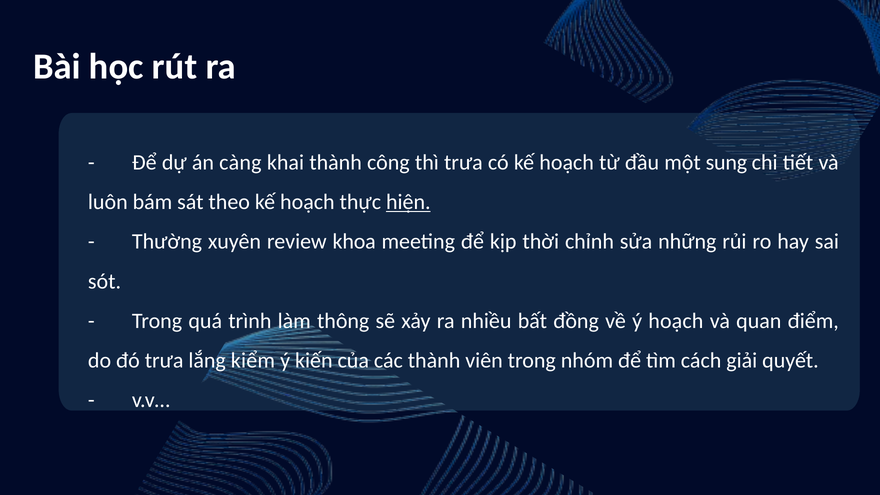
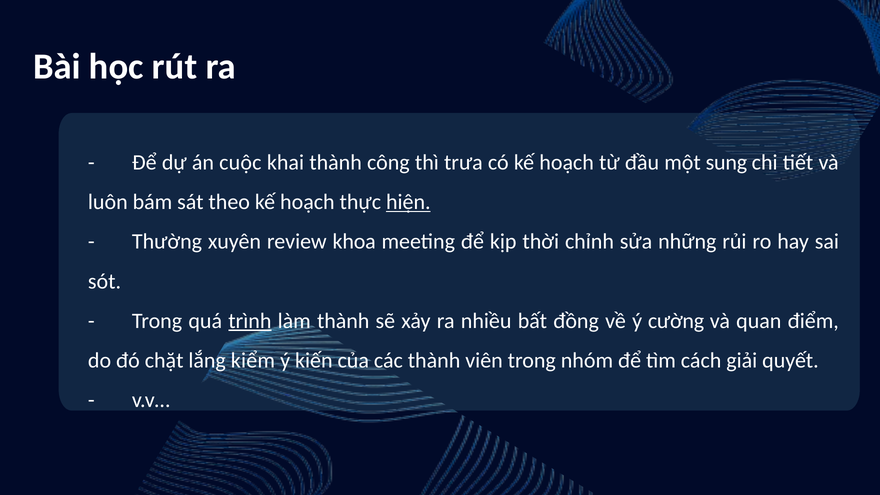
càng: càng -> cuộc (240, 163)
trình underline: none -> present (250, 321)
làm thông: thông -> thành (343, 321)
ý hoạch: hoạch -> cường (676, 321)
đó trưa: trưa -> chặt (164, 361)
